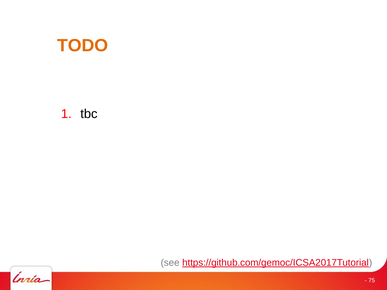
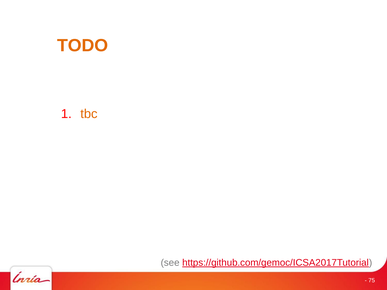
tbc colour: black -> orange (89, 114)
